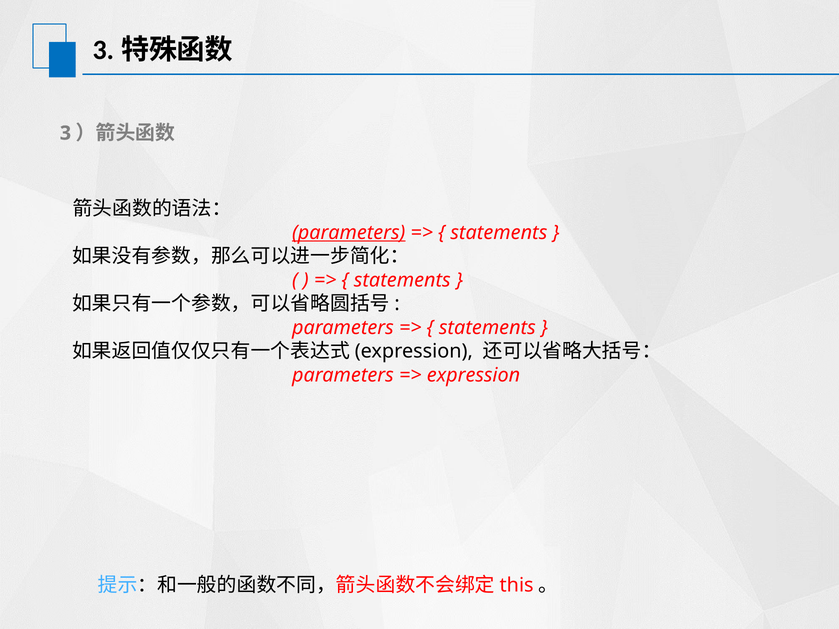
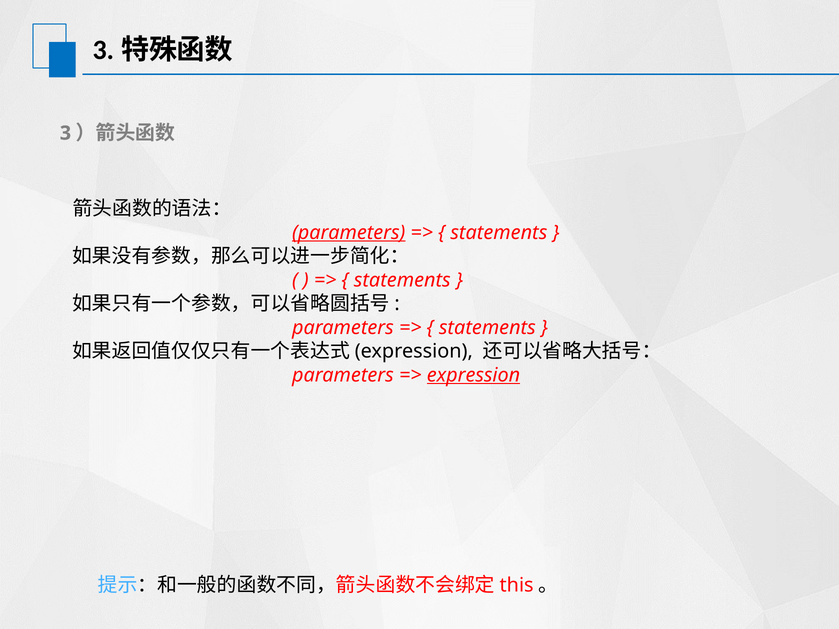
expression underline: none -> present (473, 375)
